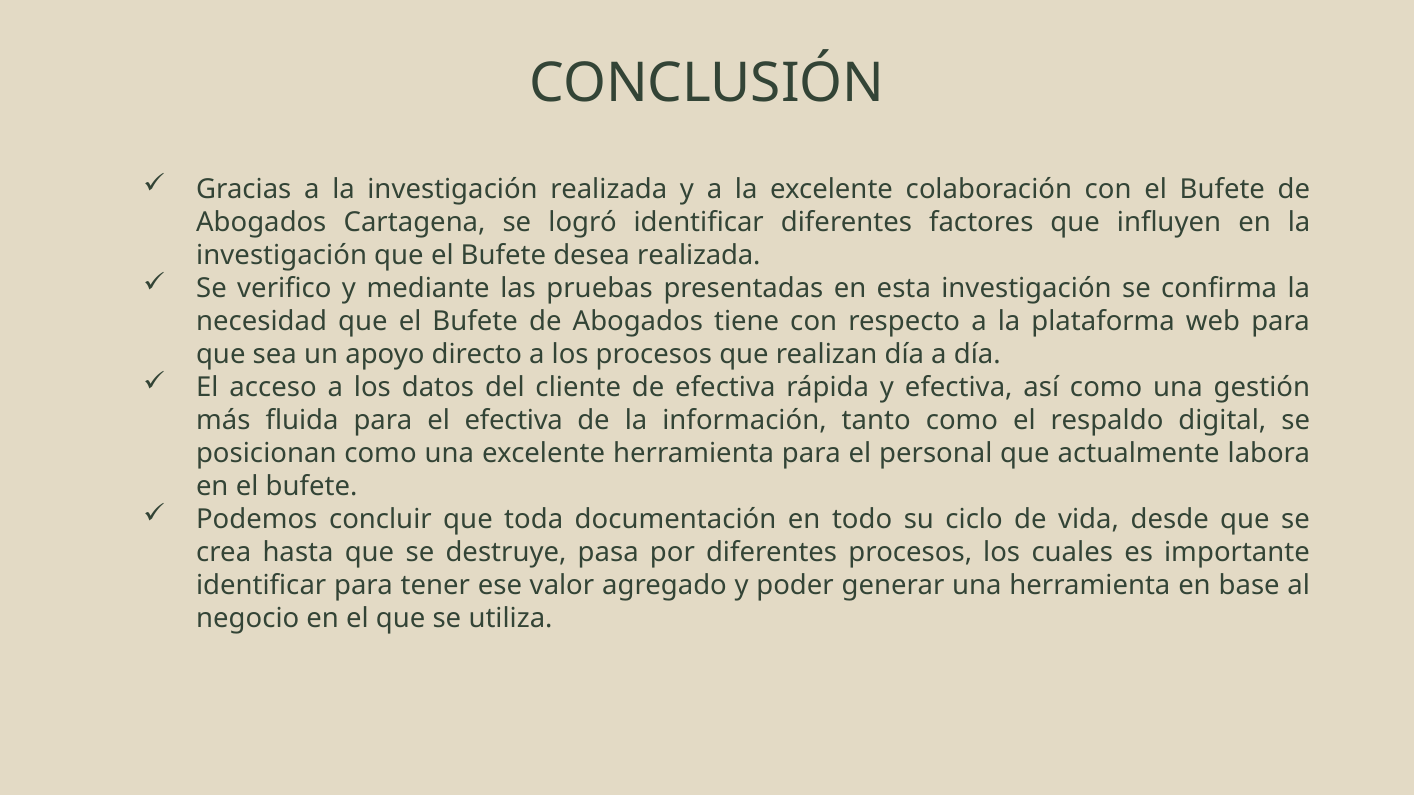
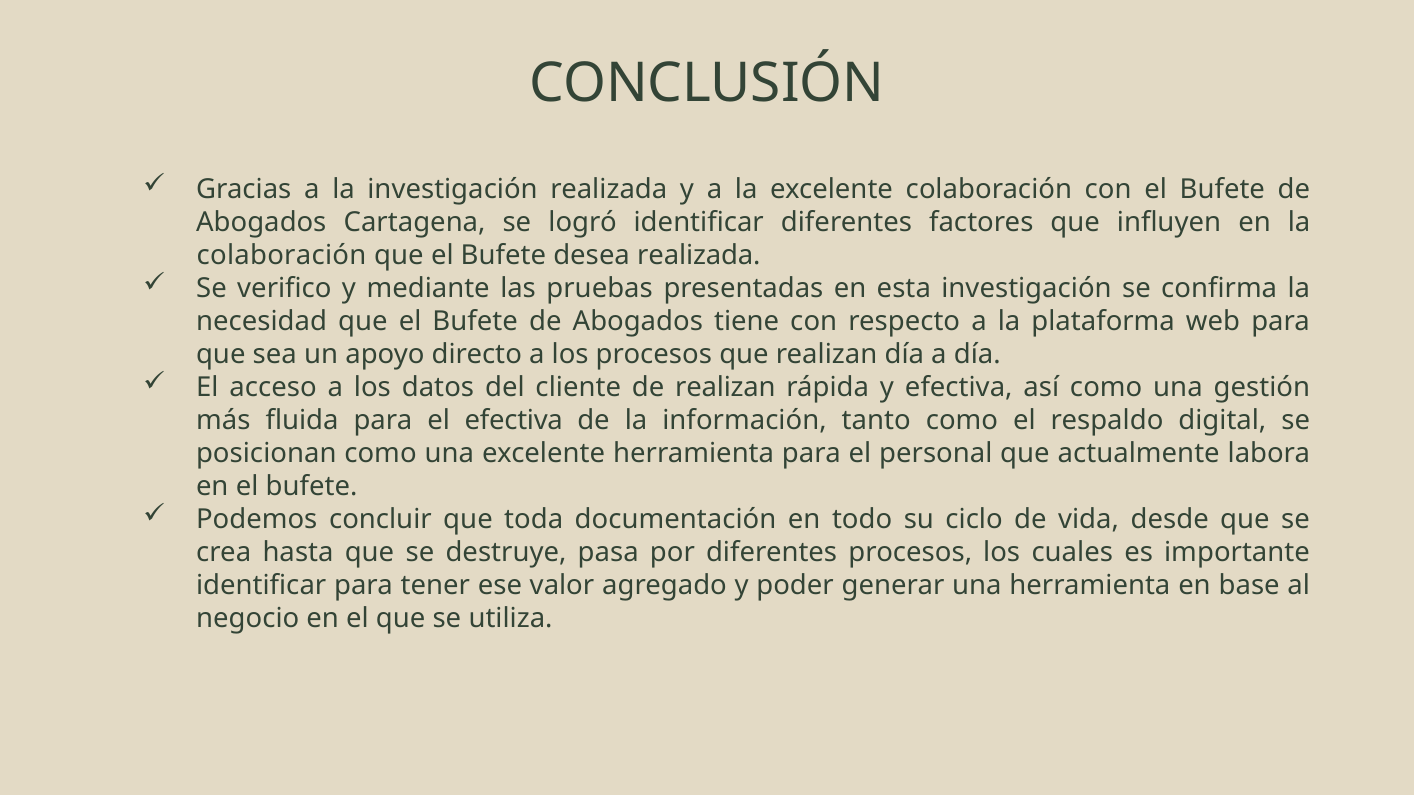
investigación: investigación -> colaboración (281, 256)
de efectiva: efectiva -> realizan (725, 388)
